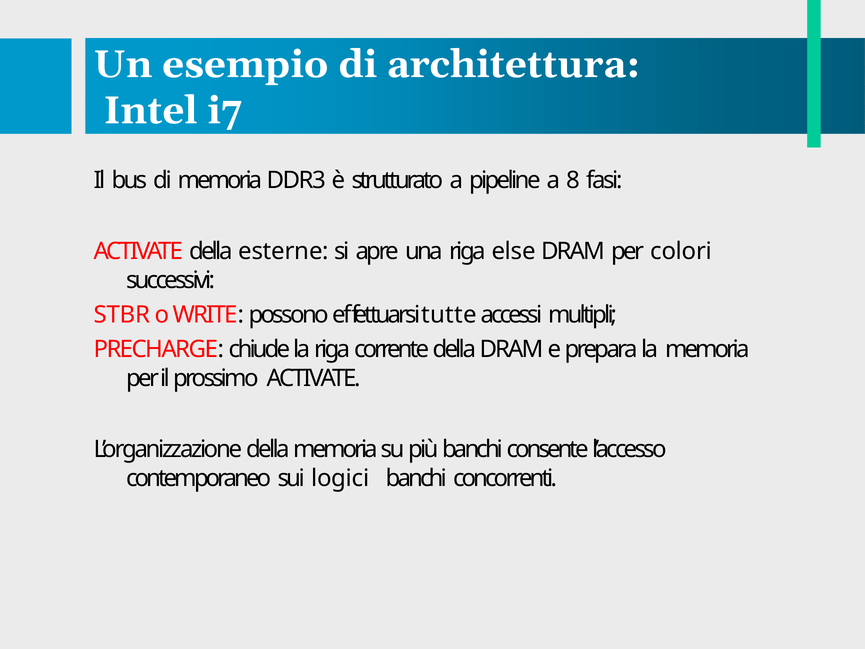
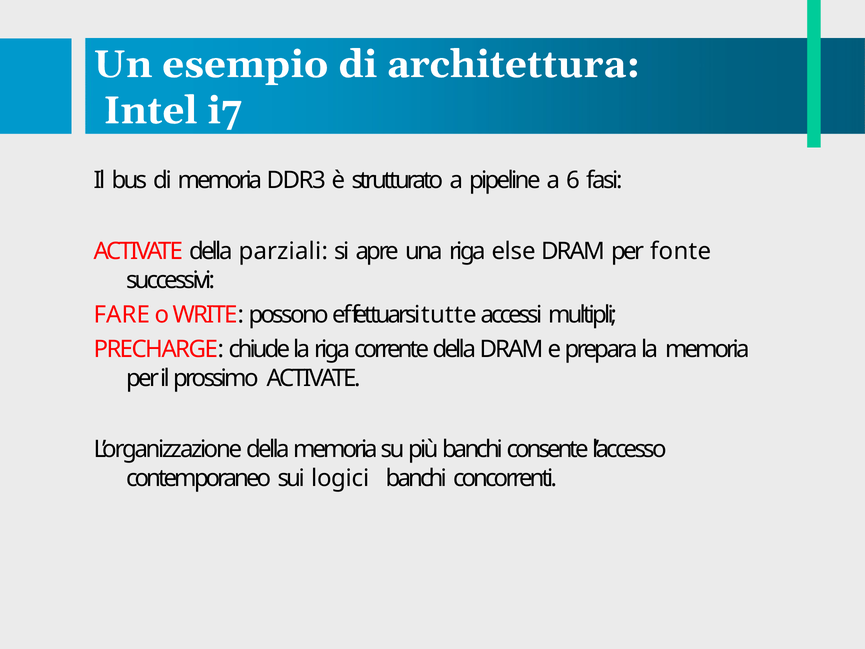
8: 8 -> 6 (573, 180)
esterne: esterne -> parziali (283, 251)
colori: colori -> fonte (681, 251)
STBR: STBR -> FARE (122, 315)
